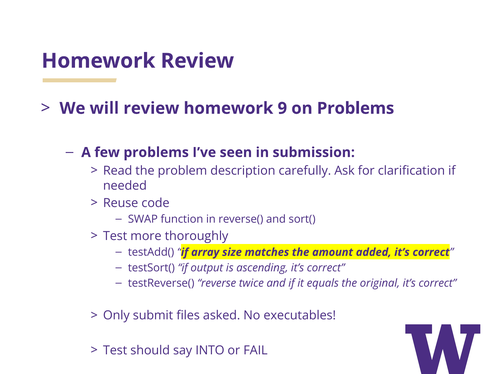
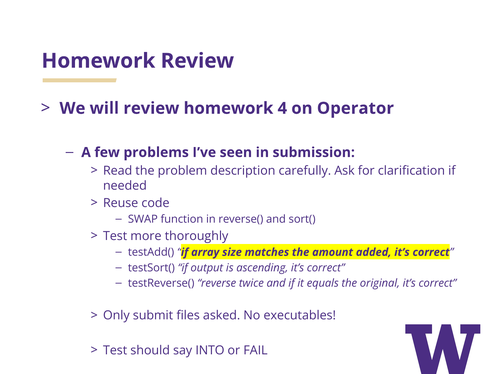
9: 9 -> 4 (282, 108)
on Problems: Problems -> Operator (355, 108)
